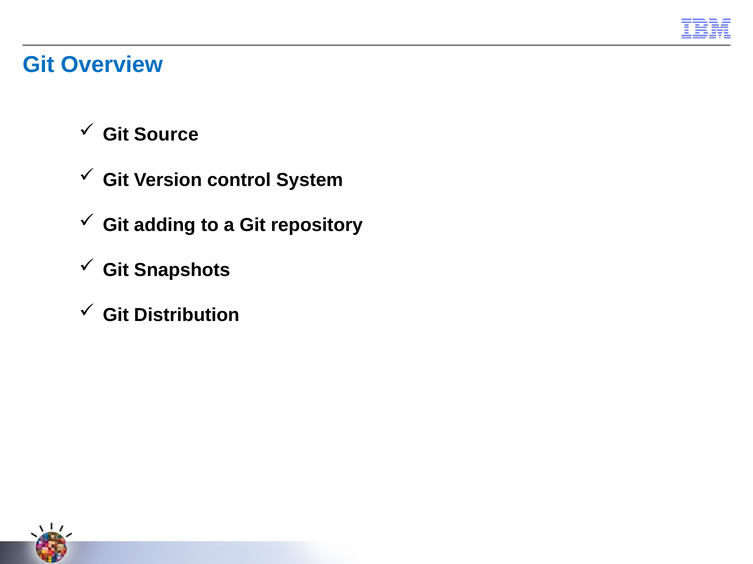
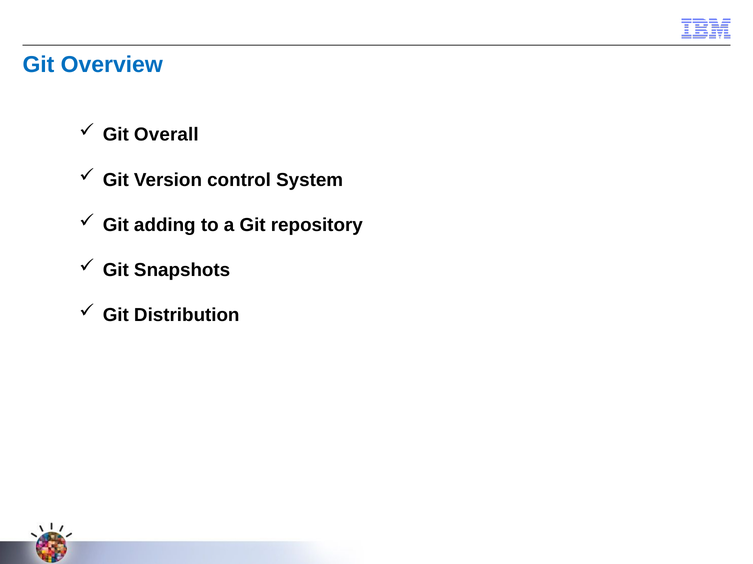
Source: Source -> Overall (166, 135)
